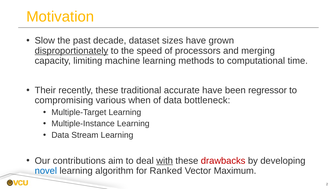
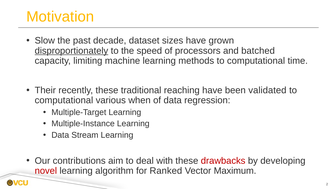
merging: merging -> batched (258, 51)
accurate: accurate -> reaching (182, 90)
regressor: regressor -> validated (267, 90)
compromising: compromising -> computational (64, 100)
bottleneck: bottleneck -> regression (207, 100)
with underline: present -> none (165, 160)
novel colour: blue -> red (46, 170)
